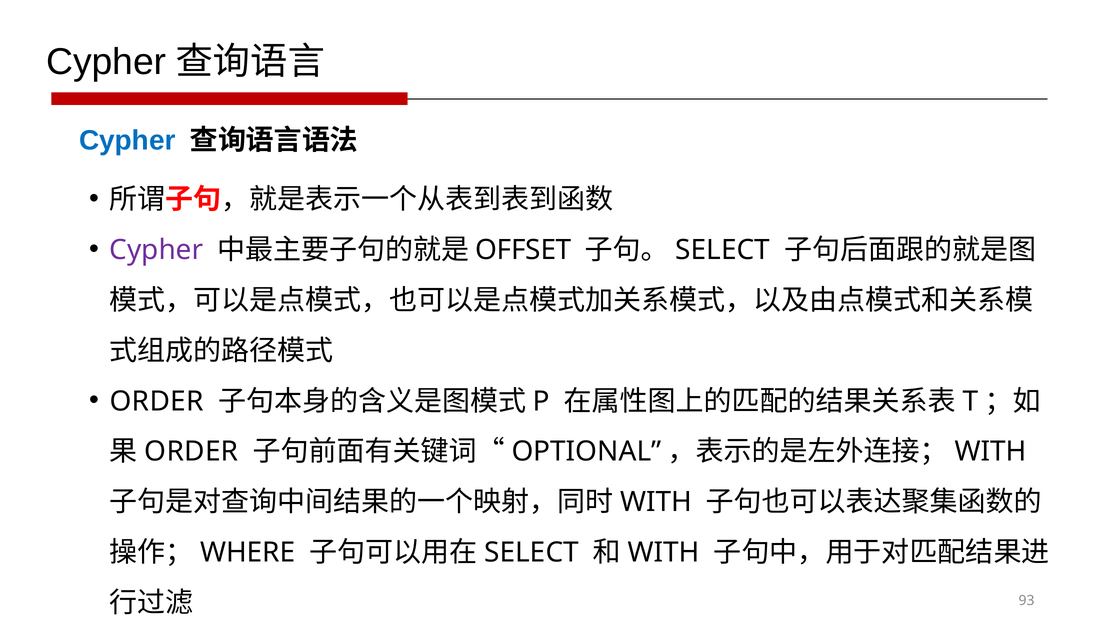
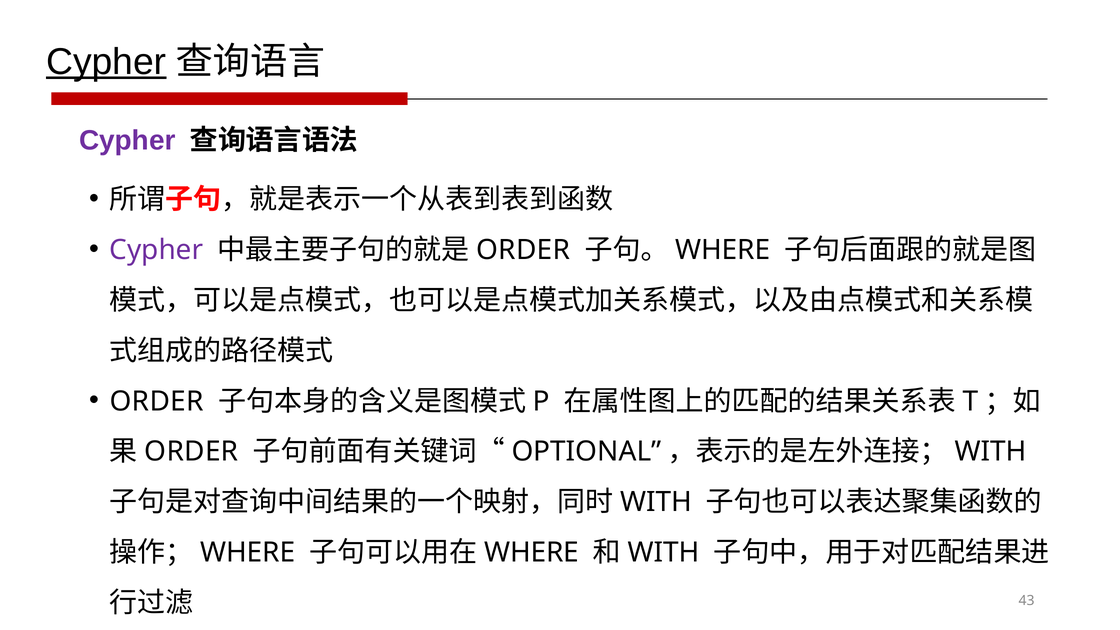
Cypher underline: none -> present (106, 62)
Cypher colour: blue -> purple (127, 141)
OFFSET: OFFSET -> ORDER (523, 250)
SELECT: SELECT -> WHERE (723, 250)
SELECT: SELECT -> WHERE (532, 552)
93: 93 -> 43 (1027, 601)
